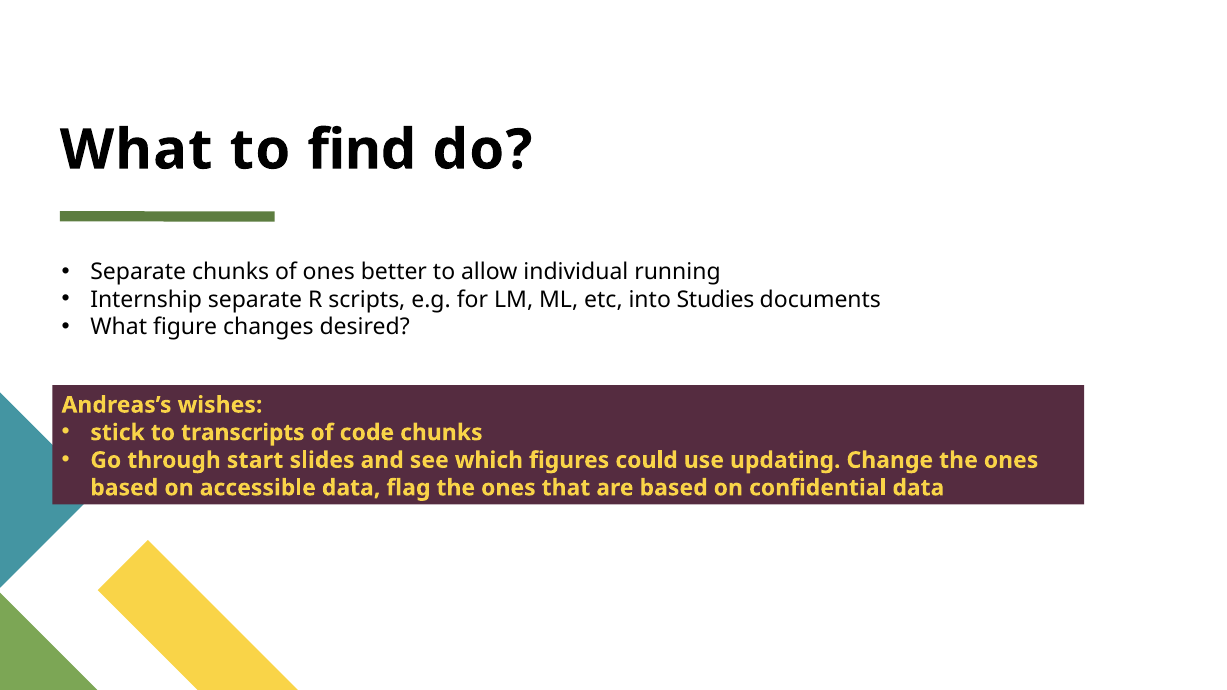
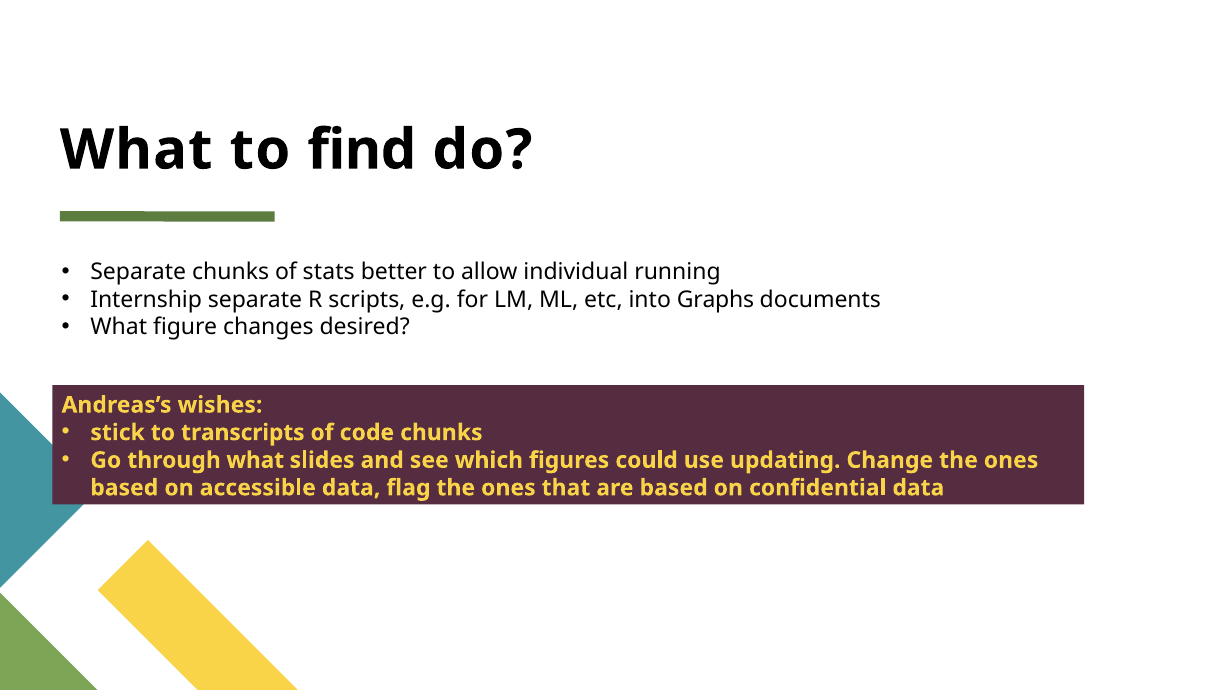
of ones: ones -> stats (329, 272)
Studies: Studies -> Graphs (715, 299)
through start: start -> what (255, 460)
